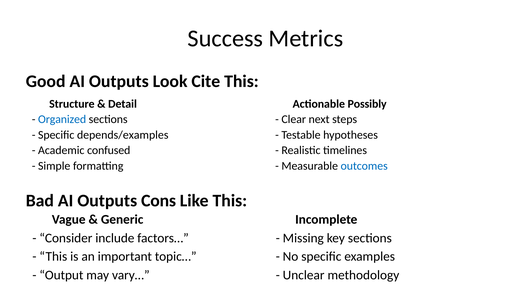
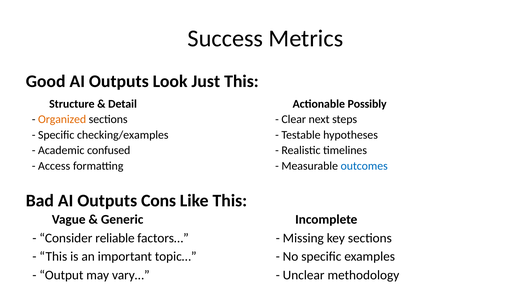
Cite: Cite -> Just (206, 81)
Organized colour: blue -> orange (62, 120)
depends/examples: depends/examples -> checking/examples (123, 135)
Simple: Simple -> Access (54, 166)
include: include -> reliable (115, 239)
